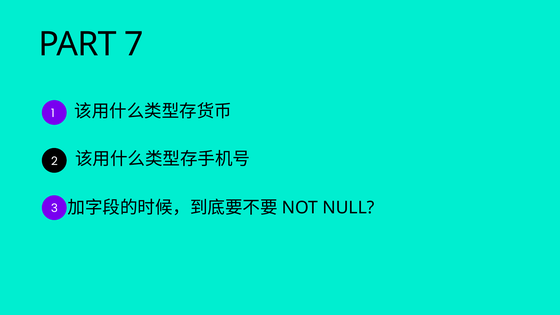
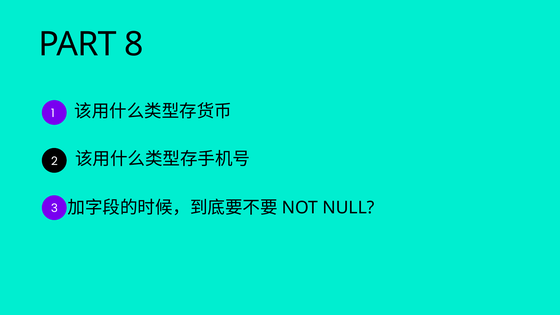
7: 7 -> 8 (134, 44)
